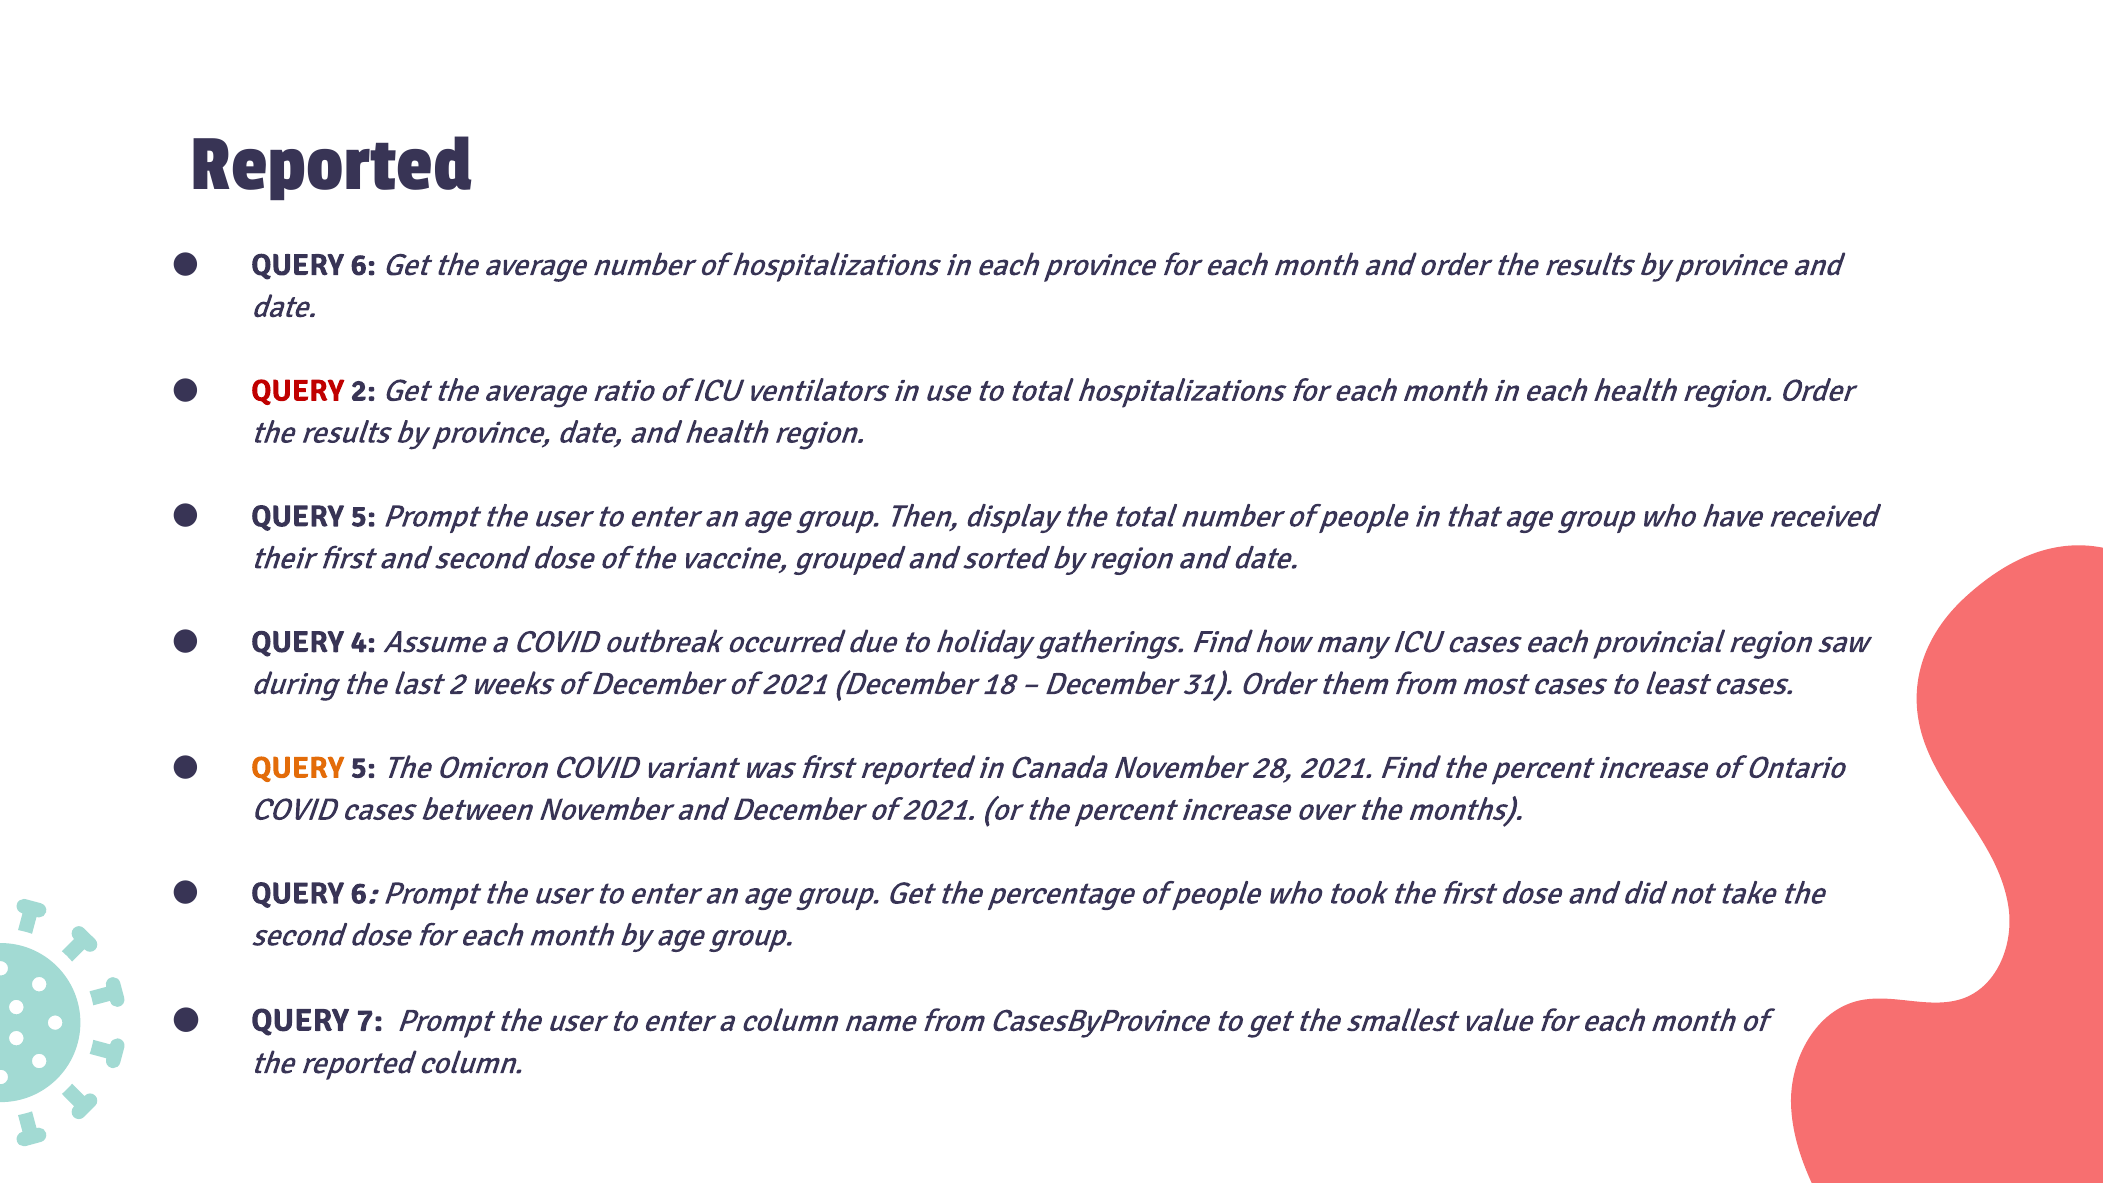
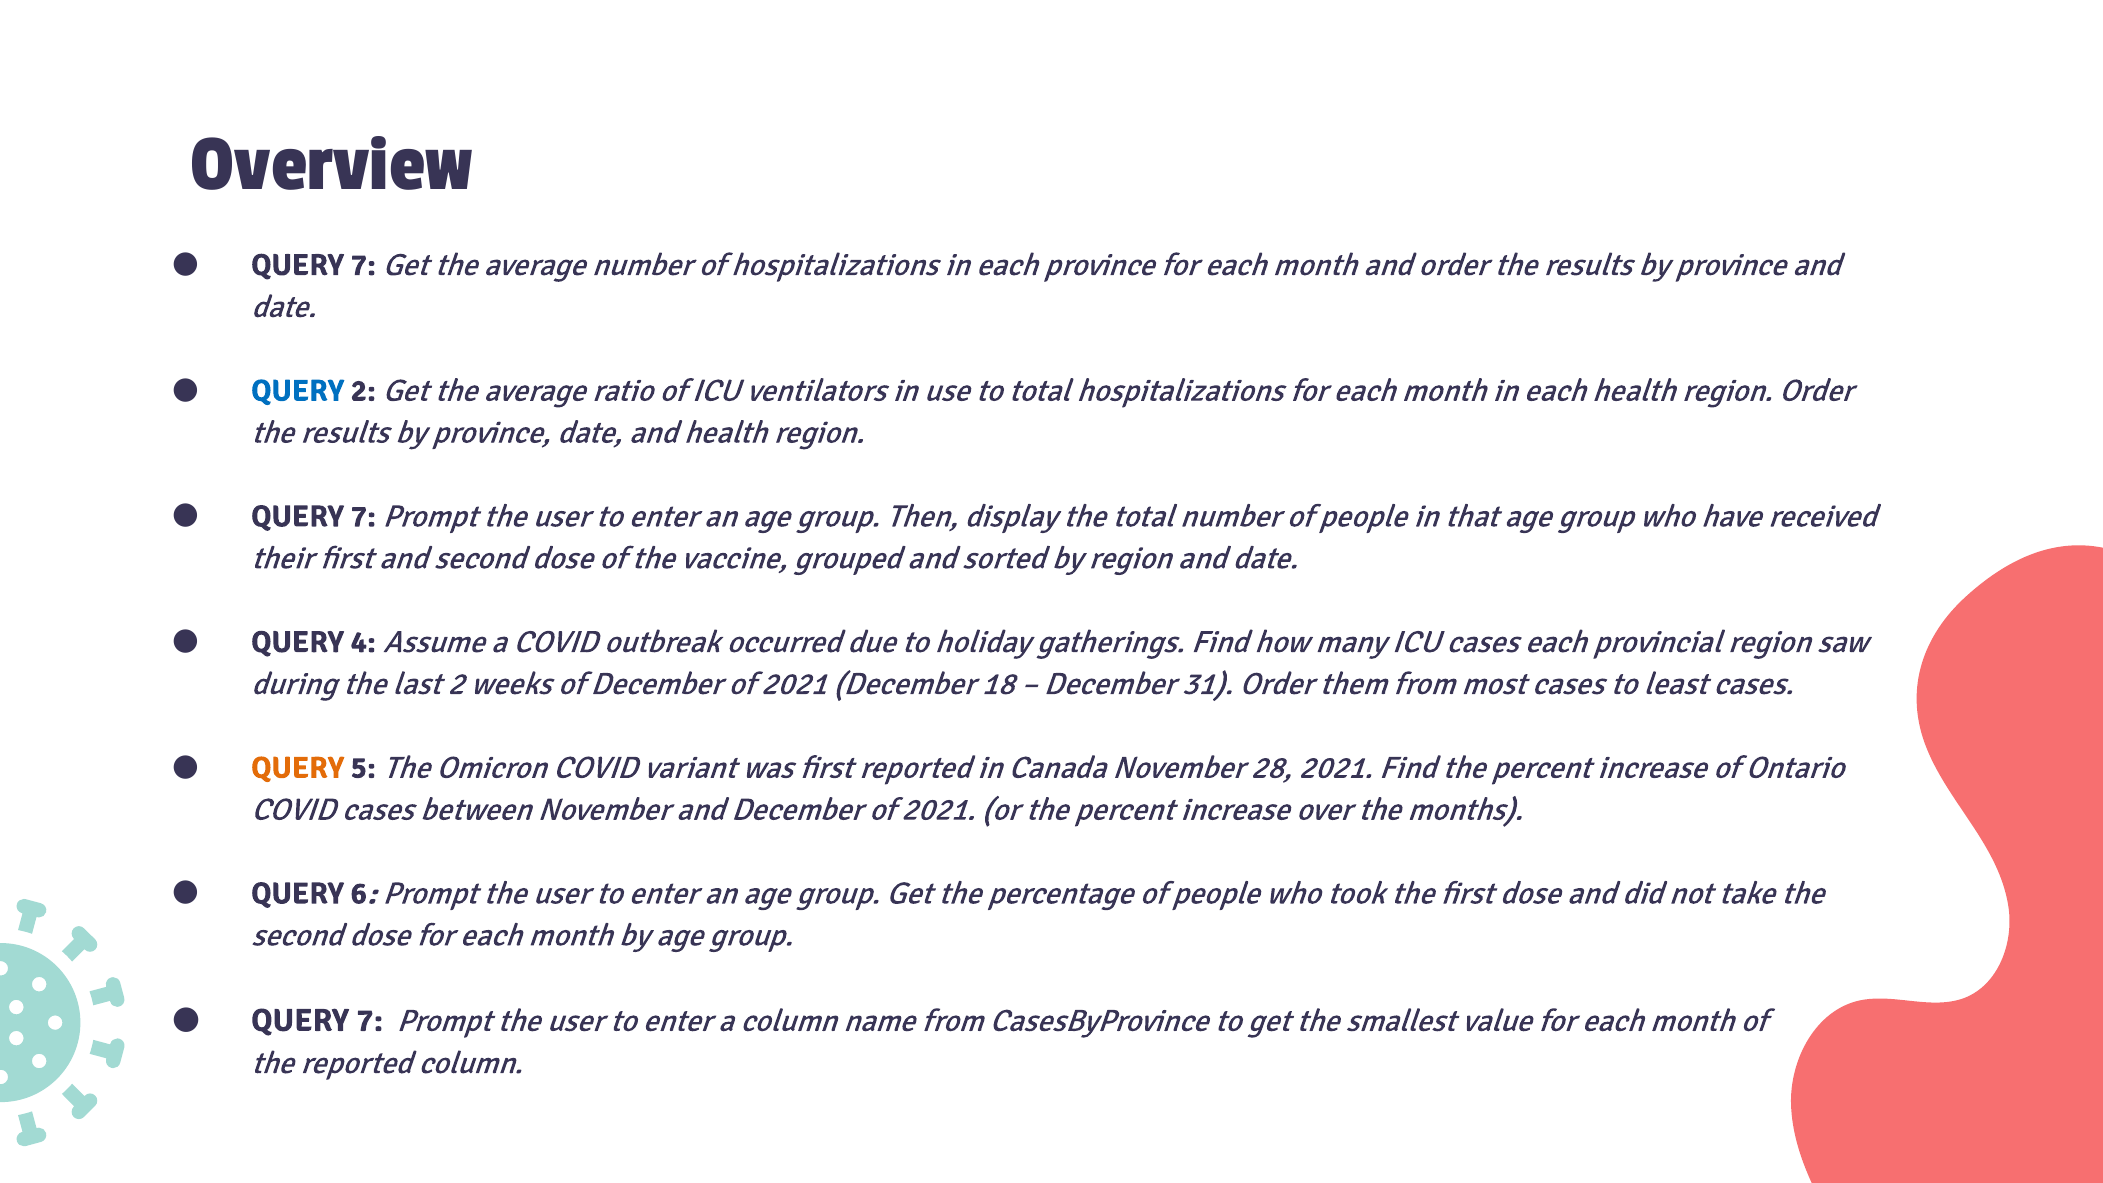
Reported: Reported -> Overview (332, 163)
6: 6 -> 7 (363, 265)
QUERY colour: red -> blue (298, 391)
5: 5 -> 7 (363, 516)
